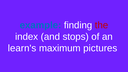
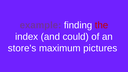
example colour: blue -> purple (41, 25)
stops: stops -> could (76, 37)
learn's: learn's -> store's (22, 48)
